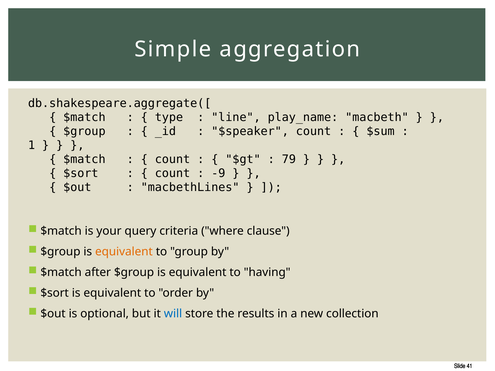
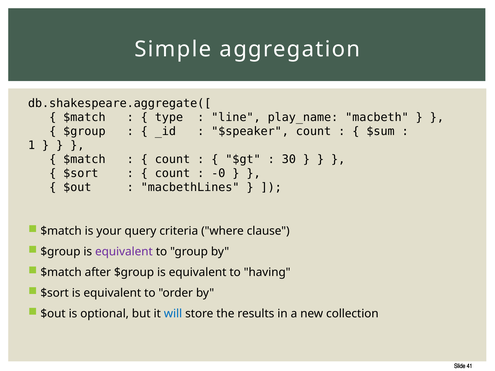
79: 79 -> 30 (289, 159)
-9: -9 -> -0 (218, 174)
equivalent colour: orange -> purple (124, 252)
